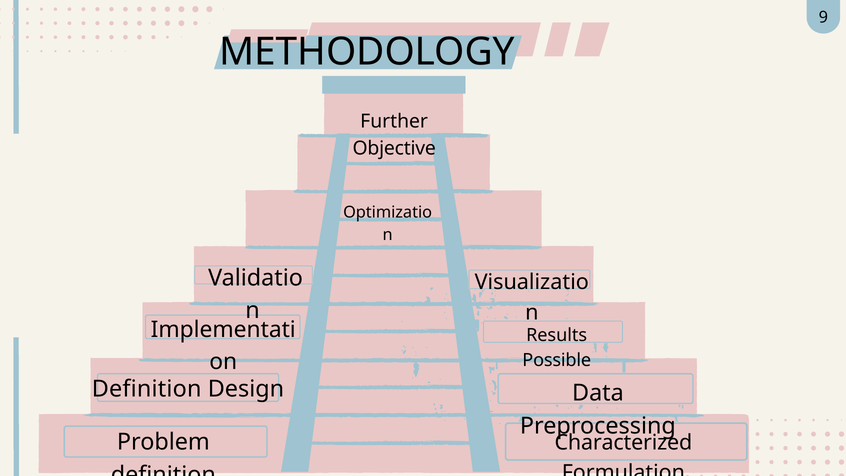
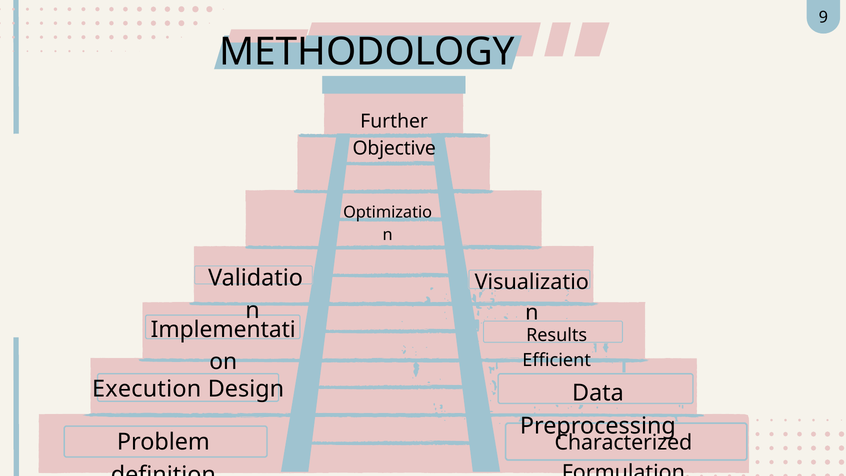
Possible: Possible -> Efficient (557, 360)
Definition: Definition -> Execution (147, 389)
